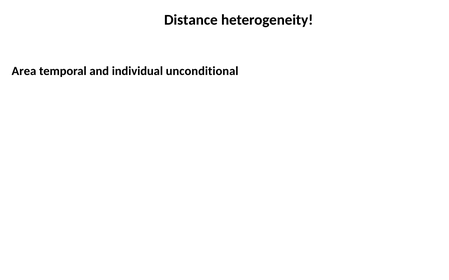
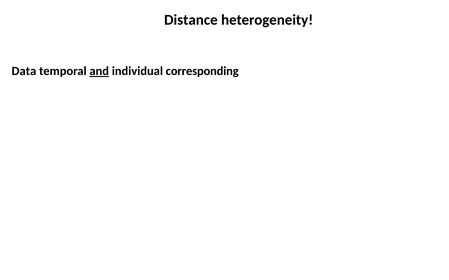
Area: Area -> Data (24, 71)
and underline: none -> present (99, 71)
unconditional: unconditional -> corresponding (202, 71)
